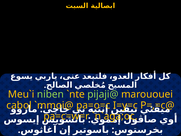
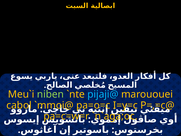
pijaji@ colour: light green -> light blue (103, 94)
